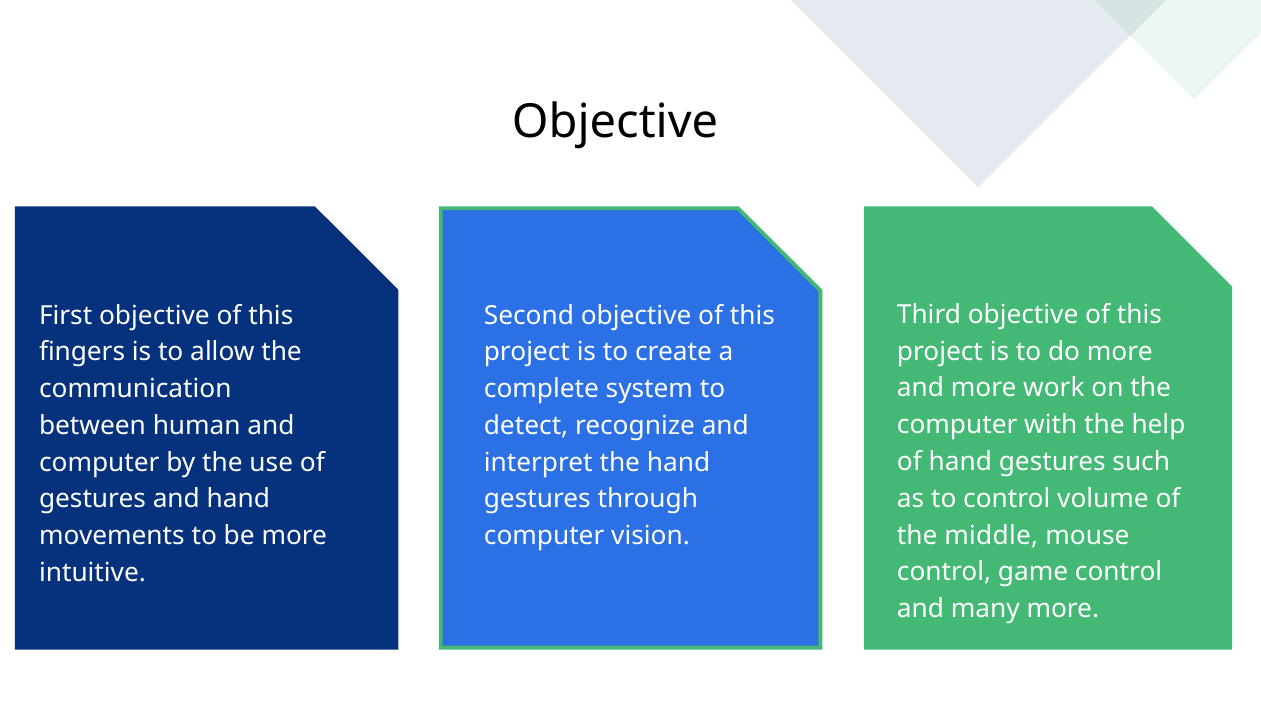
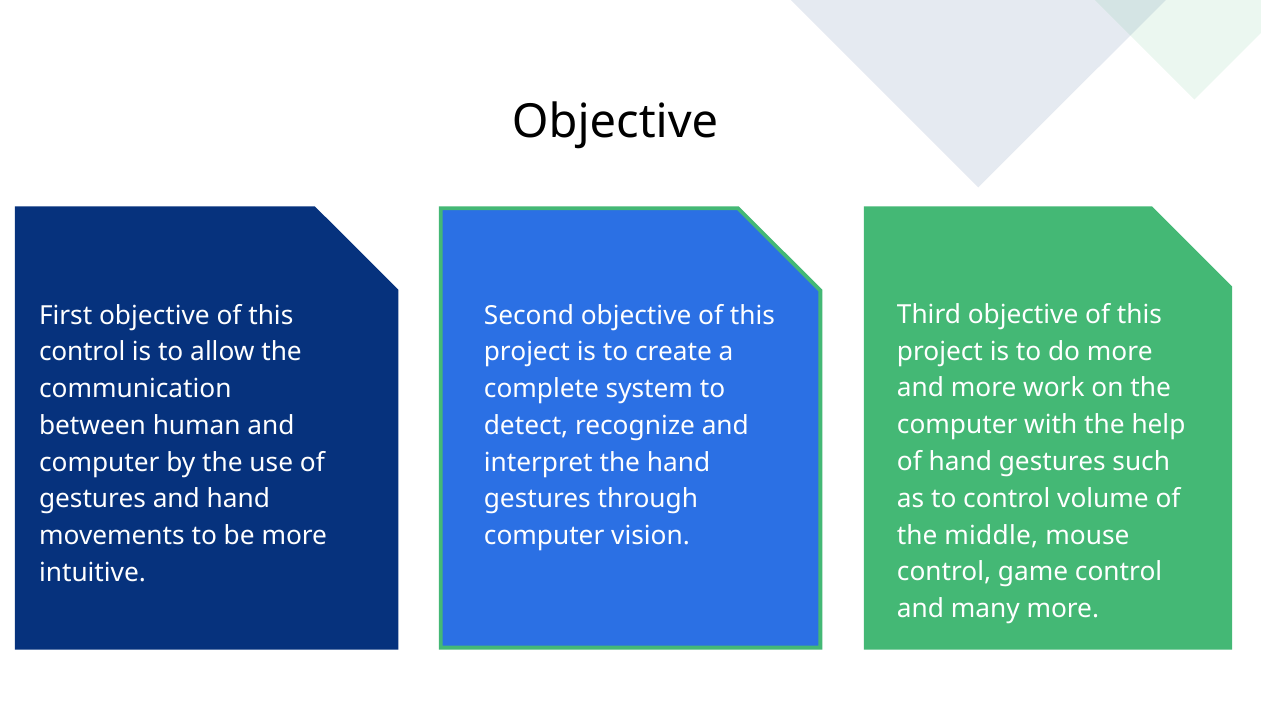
fingers: fingers -> control (82, 352)
